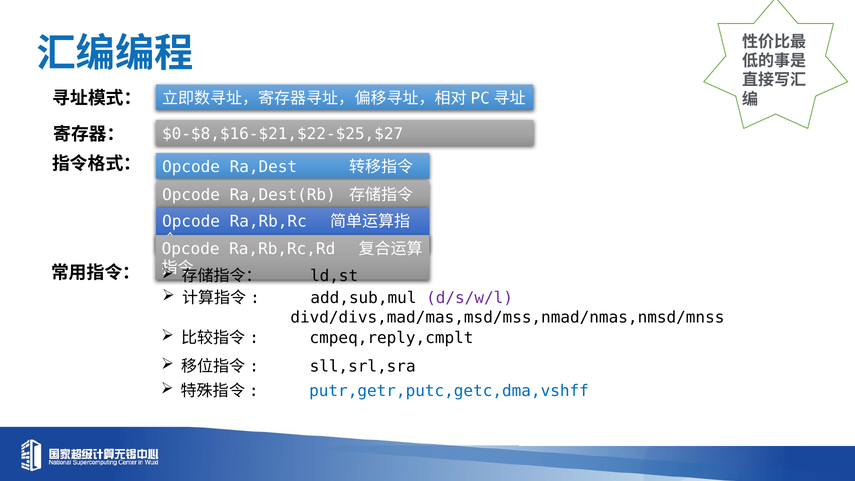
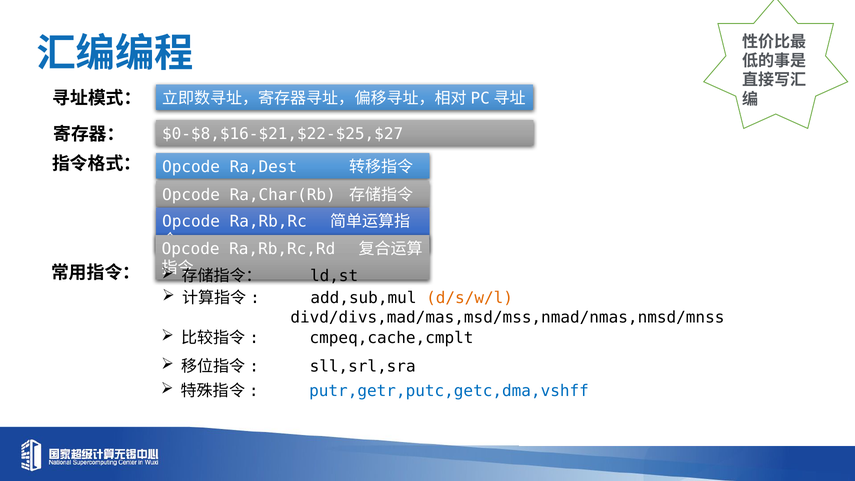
Ra,Dest(Rb: Ra,Dest(Rb -> Ra,Char(Rb (283, 195)
d/s/w/l colour: purple -> orange (470, 298)
cmpeq,reply,cmplt: cmpeq,reply,cmplt -> cmpeq,cache,cmplt (392, 338)
